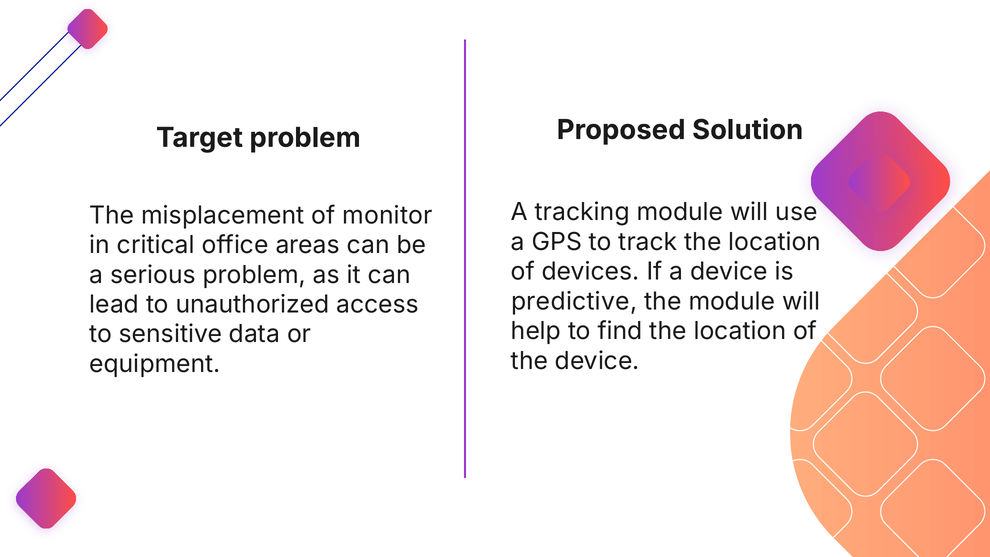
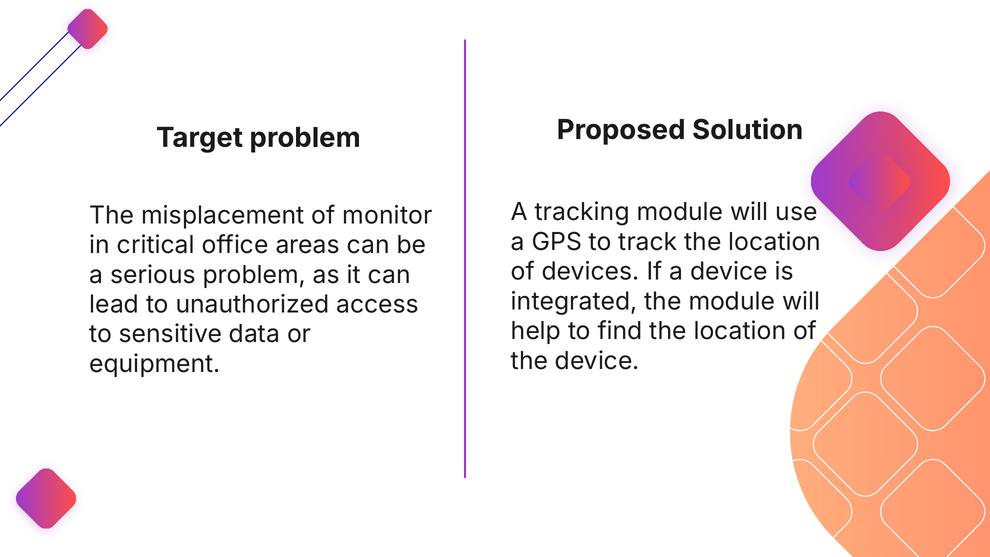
predictive: predictive -> integrated (574, 301)
